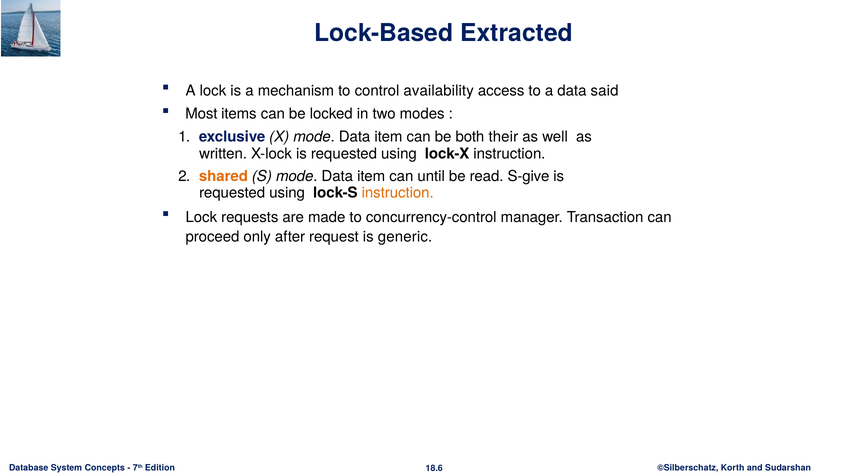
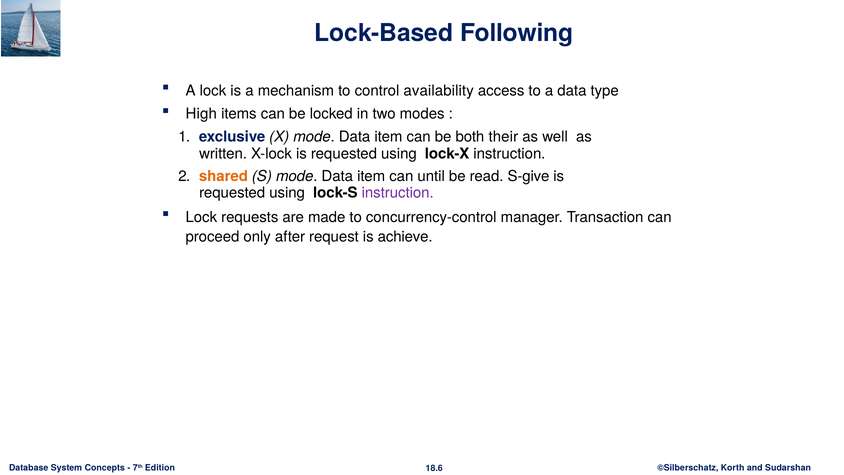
Extracted: Extracted -> Following (517, 33)
said: said -> type (605, 91)
Most: Most -> High (201, 114)
instruction colour: orange -> purple (398, 193)
generic: generic -> achieve (405, 237)
